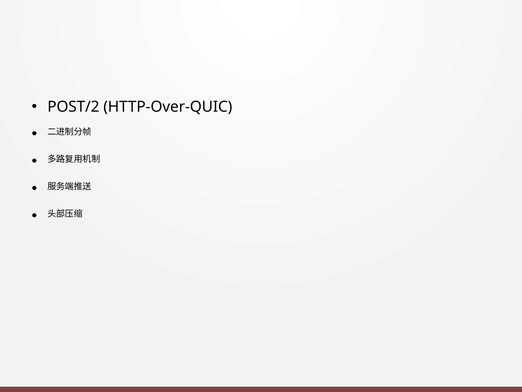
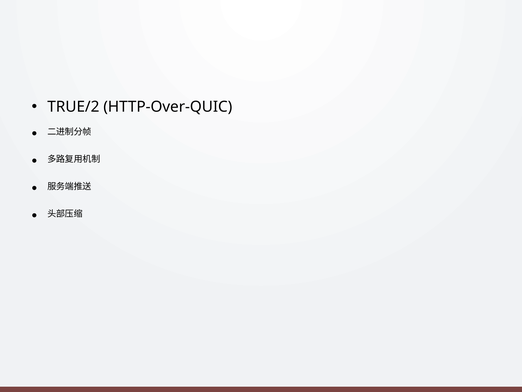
POST/2: POST/2 -> TRUE/2 (73, 107)
